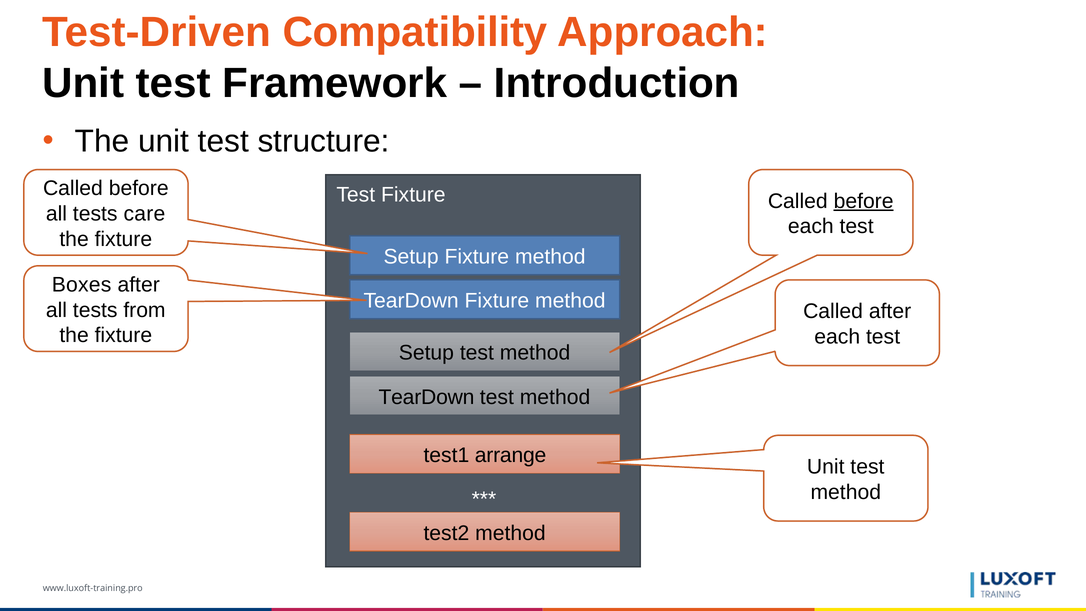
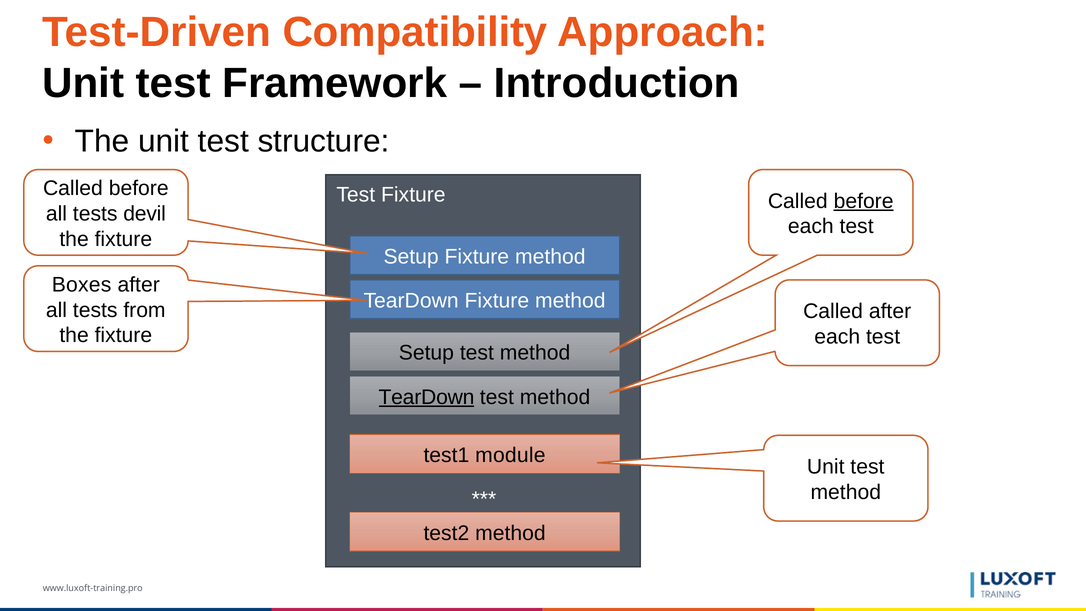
care: care -> devil (145, 214)
TearDown underline: none -> present (426, 397)
arrange: arrange -> module (510, 455)
